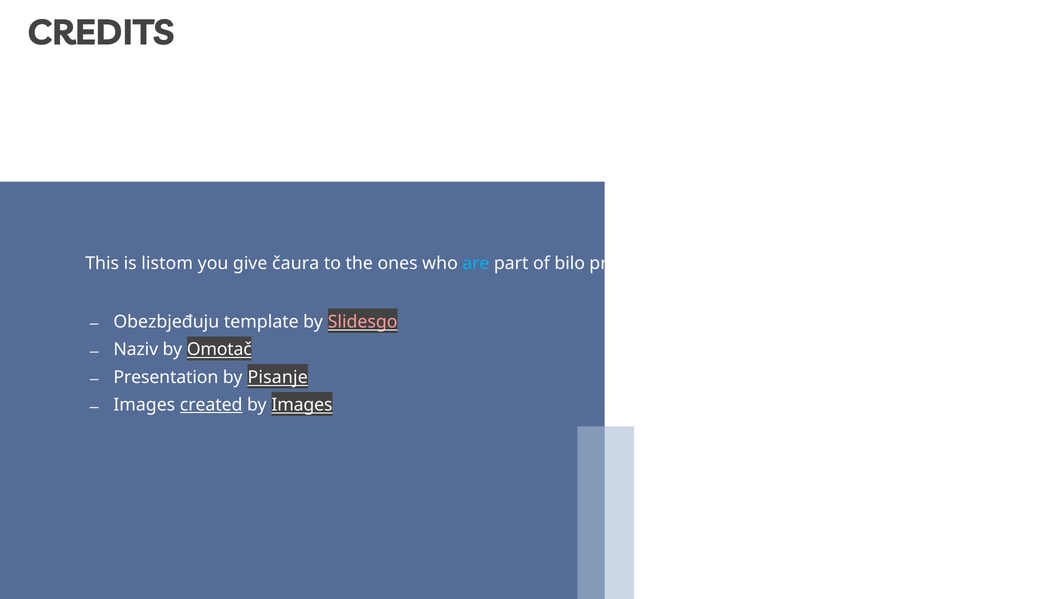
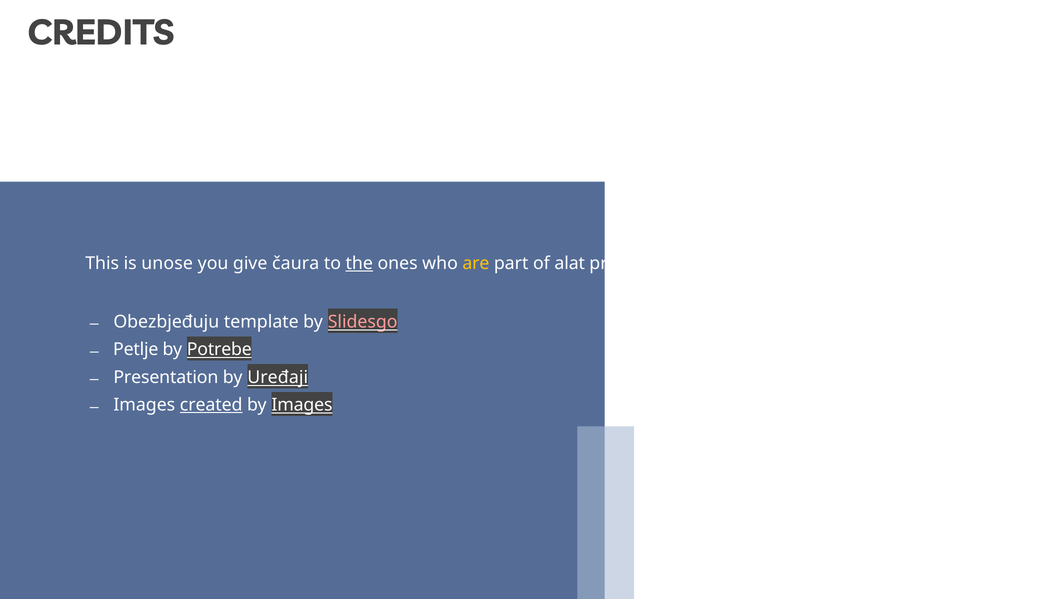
listom: listom -> unose (167, 263)
the underline: none -> present (359, 263)
are colour: light blue -> yellow (476, 263)
bilo: bilo -> alat (570, 263)
Naziv: Naziv -> Petlje (136, 349)
Omotač: Omotač -> Potrebe (219, 349)
Pisanje: Pisanje -> Uređaji (278, 377)
